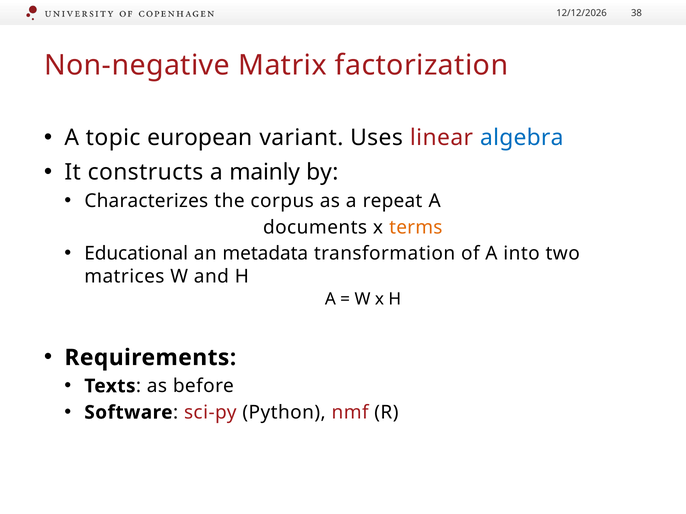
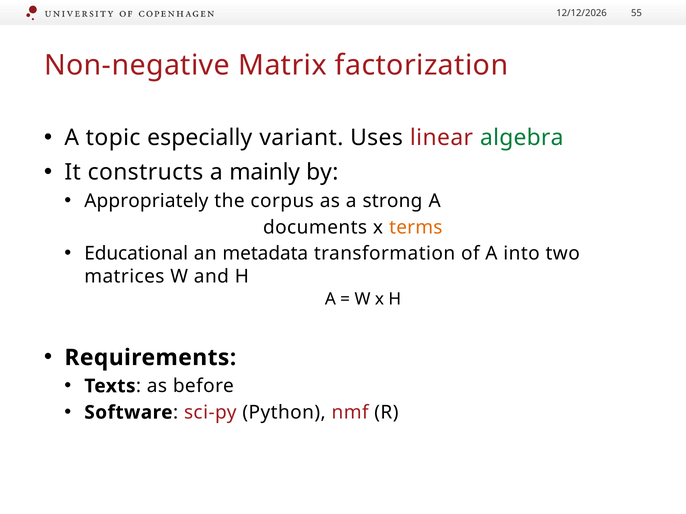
38: 38 -> 55 (636, 13)
european: european -> especially (200, 138)
algebra colour: blue -> green (522, 138)
Characterizes: Characterizes -> Appropriately (146, 201)
repeat: repeat -> strong (392, 201)
